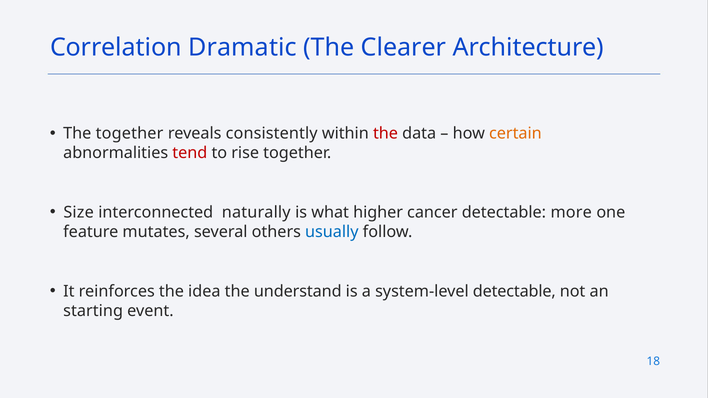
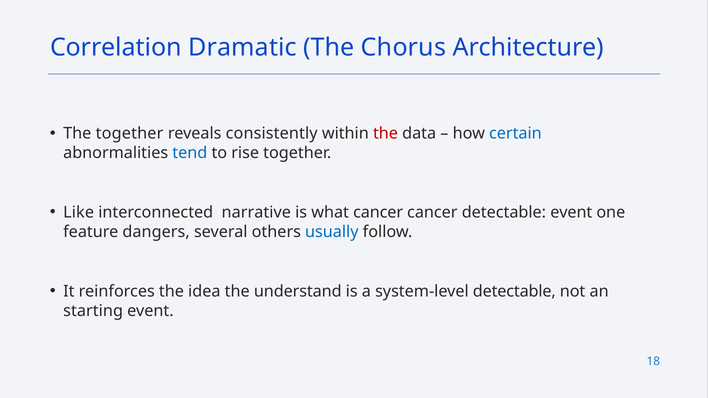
Clearer: Clearer -> Chorus (404, 47)
certain colour: orange -> blue (515, 134)
tend colour: red -> blue (190, 153)
Size: Size -> Like (79, 213)
naturally: naturally -> narrative (256, 213)
what higher: higher -> cancer (378, 213)
detectable more: more -> event (571, 213)
mutates: mutates -> dangers (156, 232)
